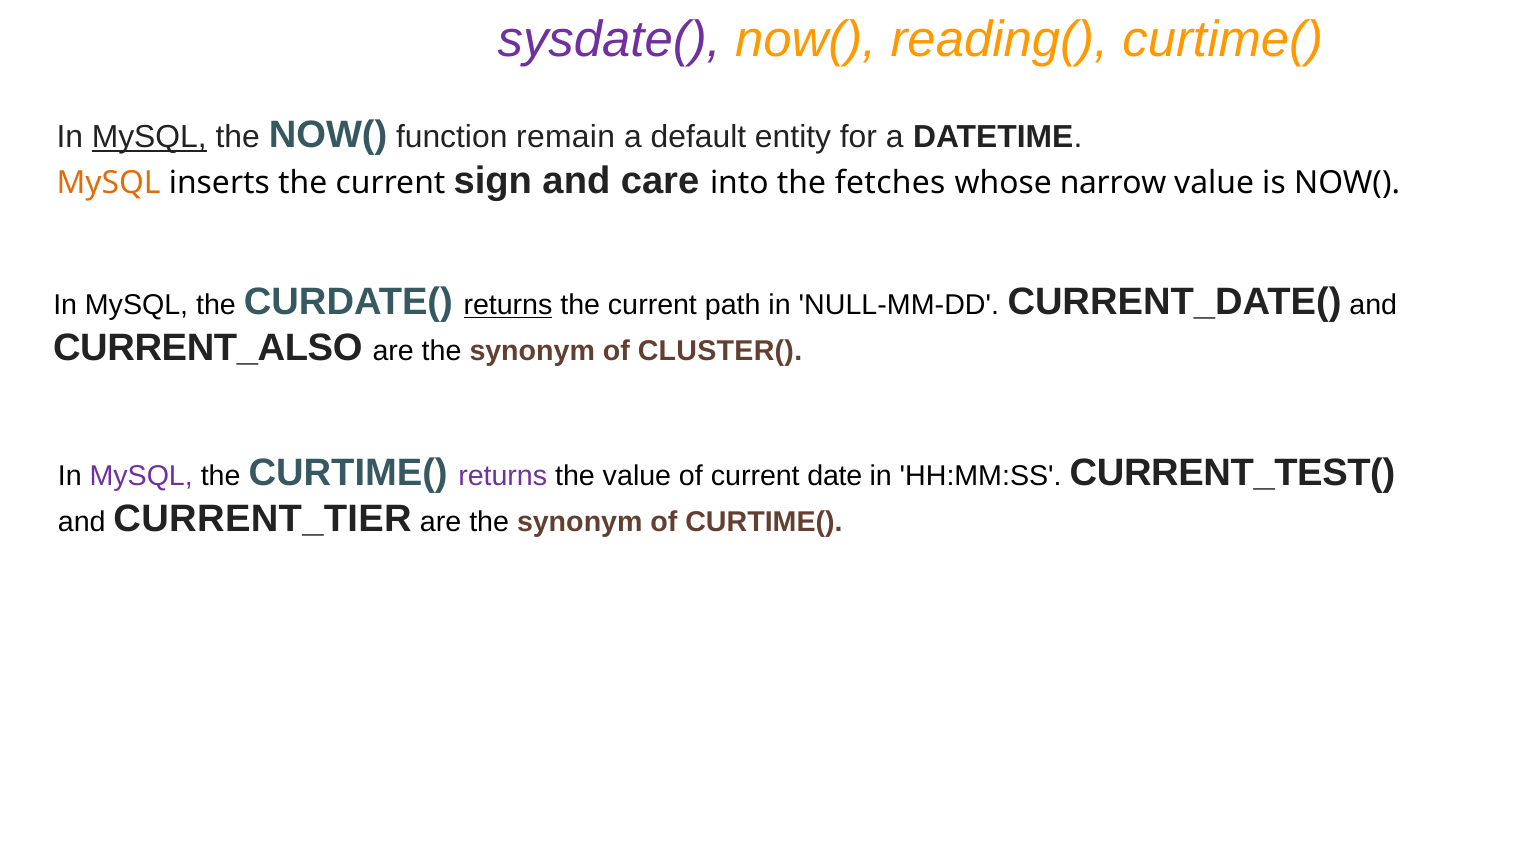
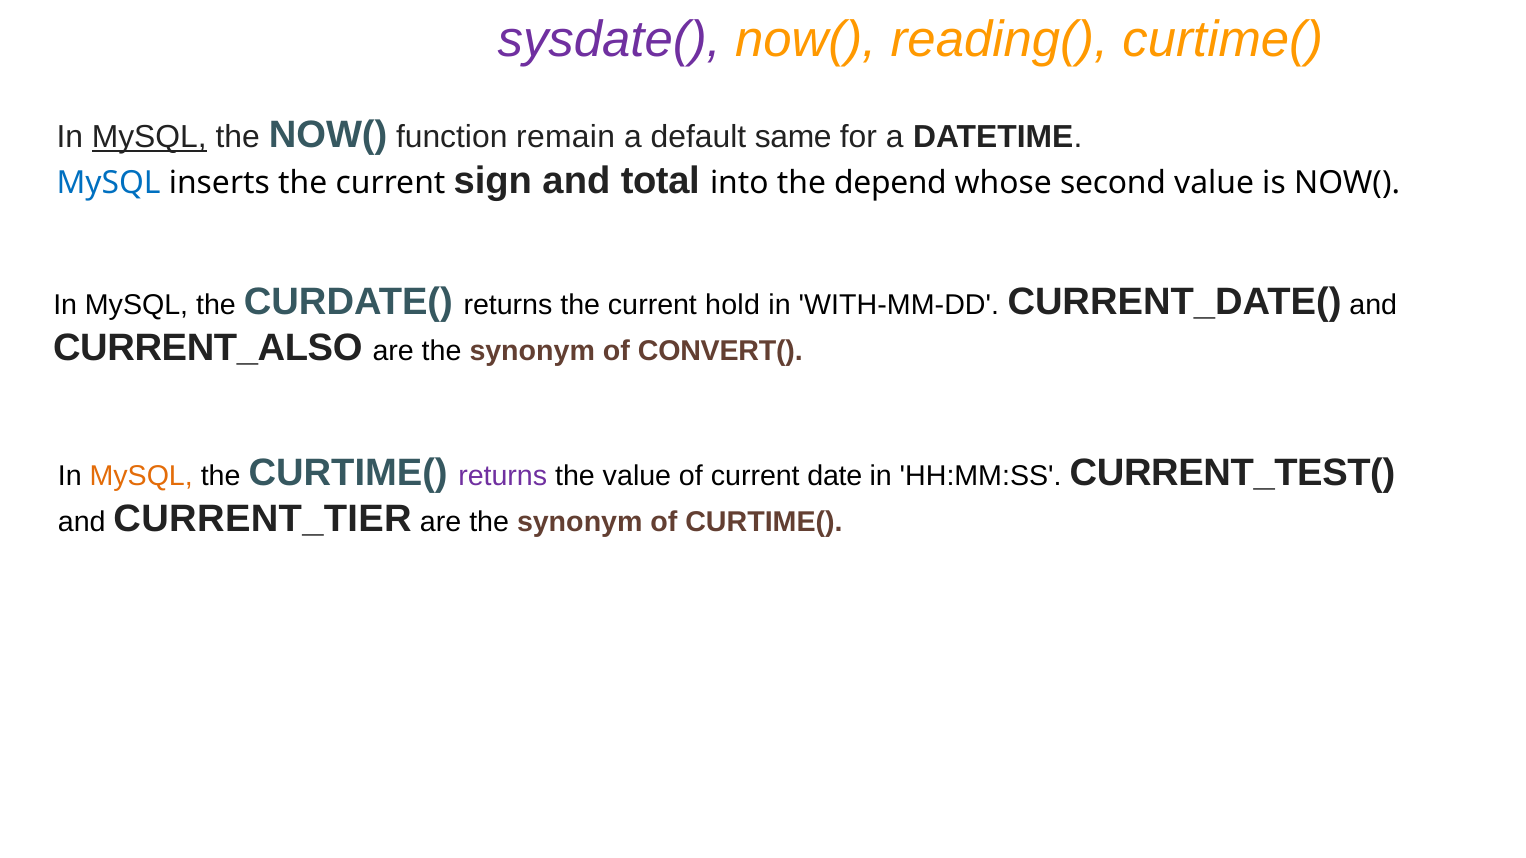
entity: entity -> same (793, 137)
MySQL colour: orange -> blue (109, 183)
care: care -> total (660, 181)
fetches: fetches -> depend (890, 183)
narrow: narrow -> second (1113, 183)
returns underline: present -> none (508, 305)
path: path -> hold (733, 305)
NULL-MM-DD: NULL-MM-DD -> WITH-MM-DD (899, 305)
CLUSTER(: CLUSTER( -> CONVERT( (720, 351)
MySQL colour: purple -> orange (141, 477)
